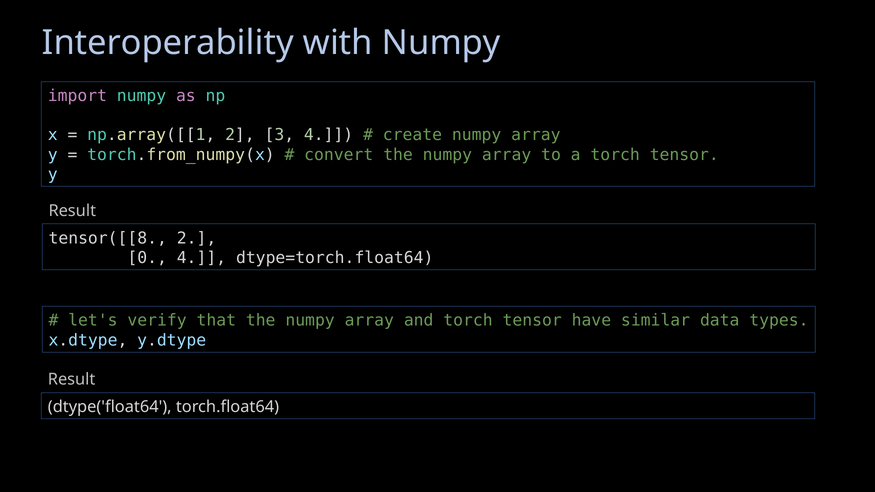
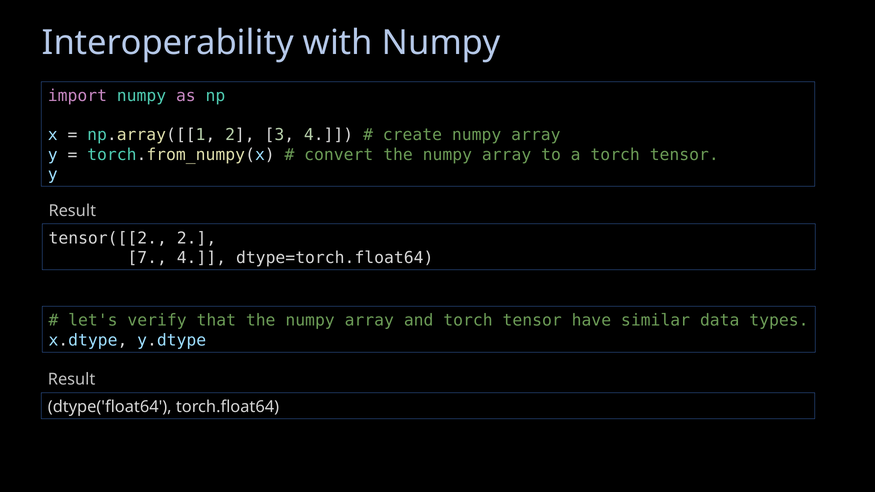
tensor([[8: tensor([[8 -> tensor([[2 (108, 238)
0: 0 -> 7 (147, 258)
